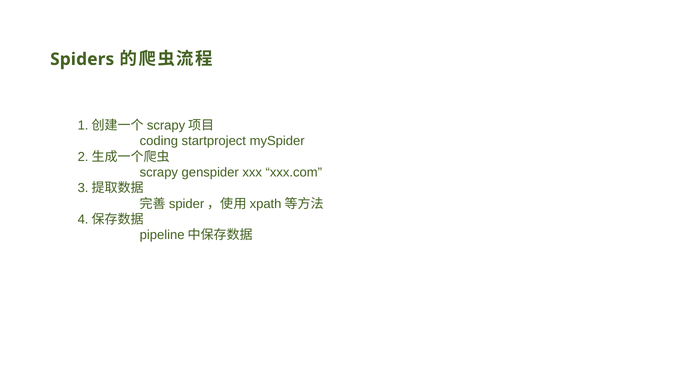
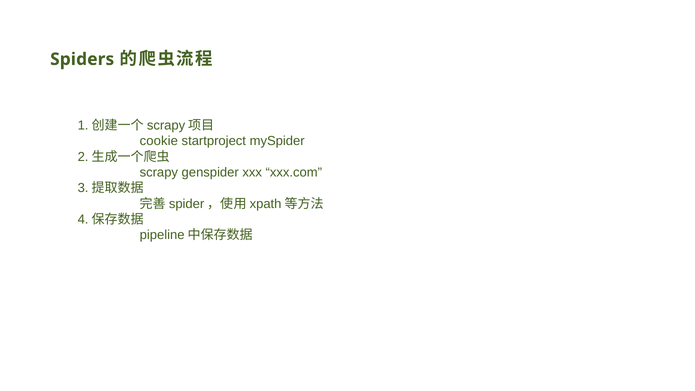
coding: coding -> cookie (159, 141)
